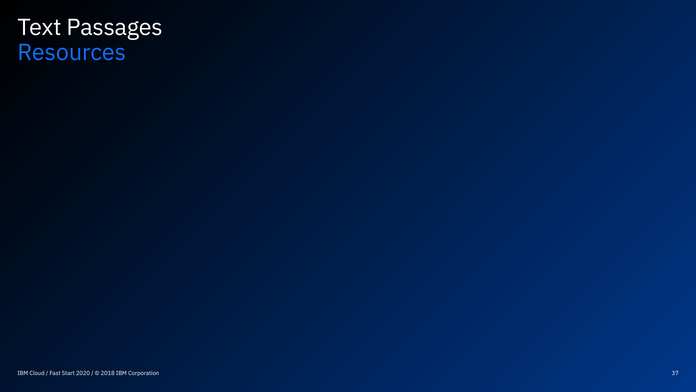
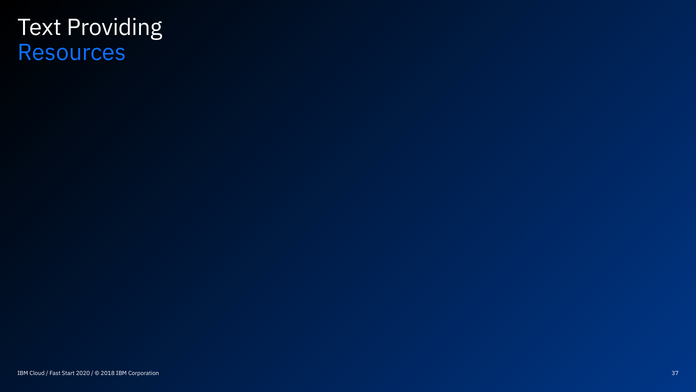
Passages: Passages -> Providing (115, 28)
